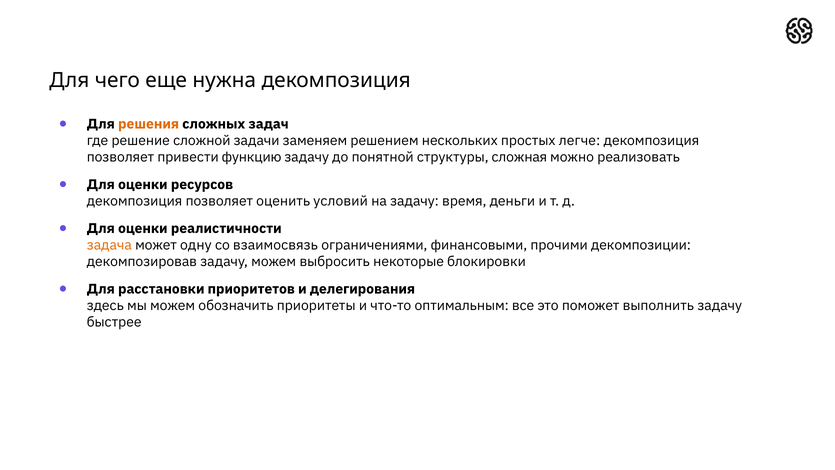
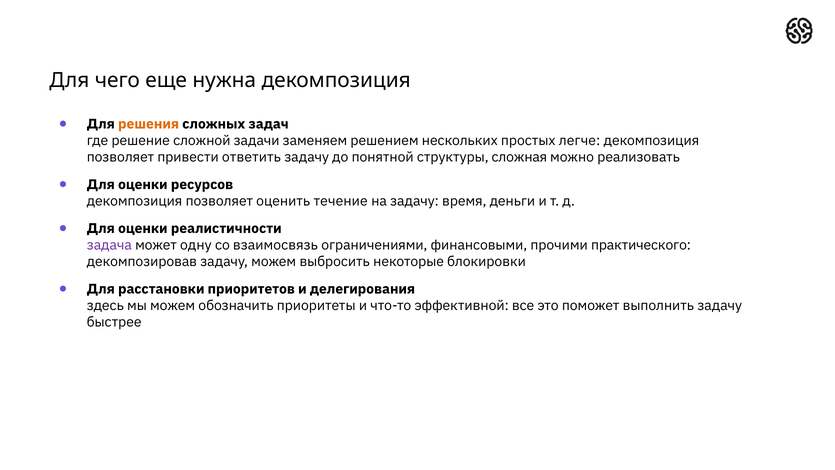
функцию: функцию -> ответить (251, 157)
условий: условий -> течение (341, 201)
задача colour: orange -> purple (109, 245)
декомпозиции: декомпозиции -> практического (641, 245)
оптимальным: оптимальным -> эффективной (462, 305)
